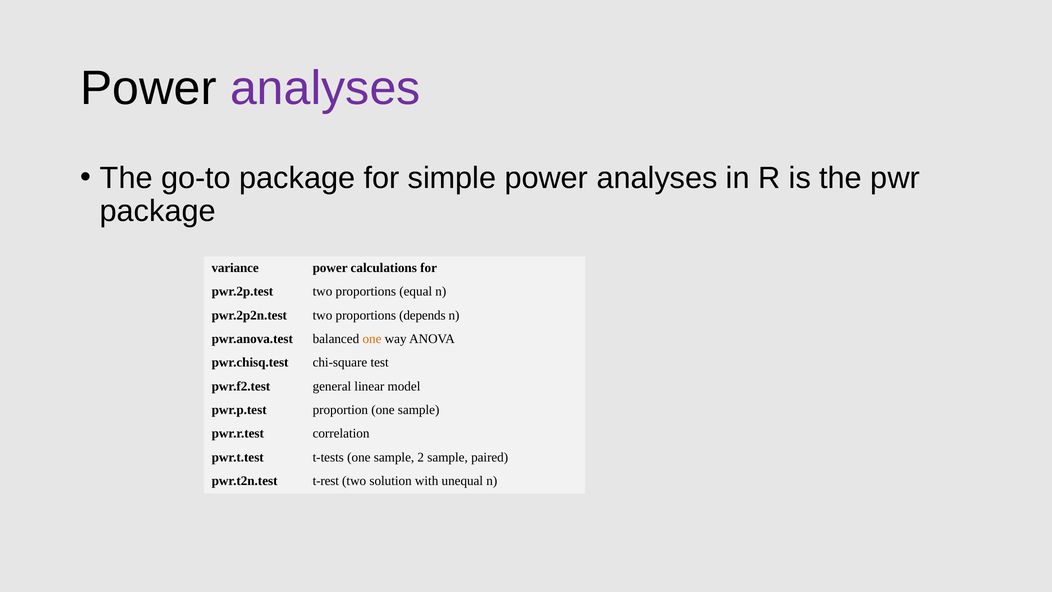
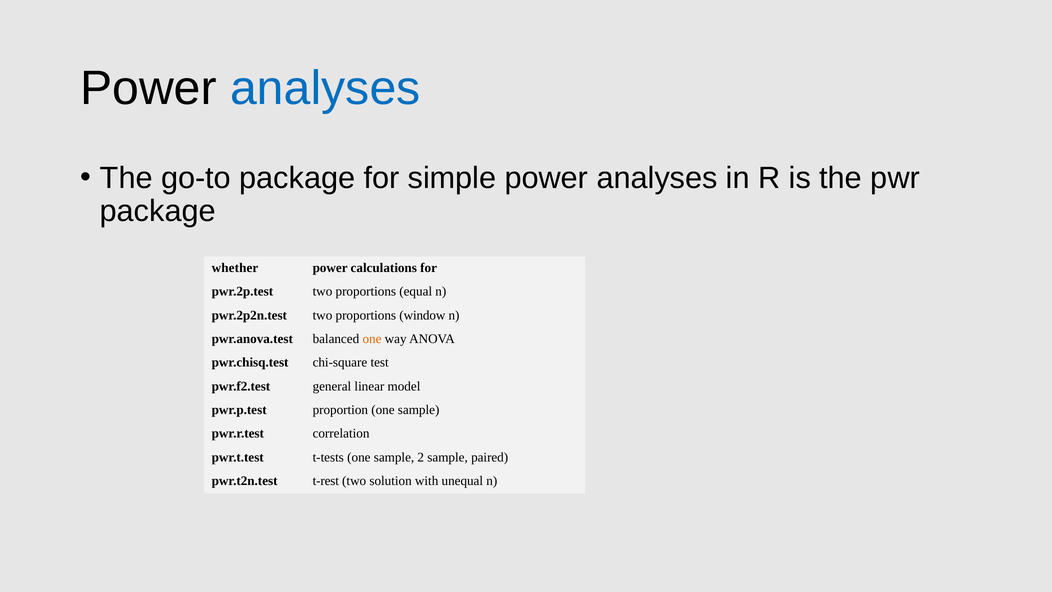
analyses colour: purple -> blue (325, 88)
variance: variance -> whether (235, 268)
depends: depends -> window (422, 315)
